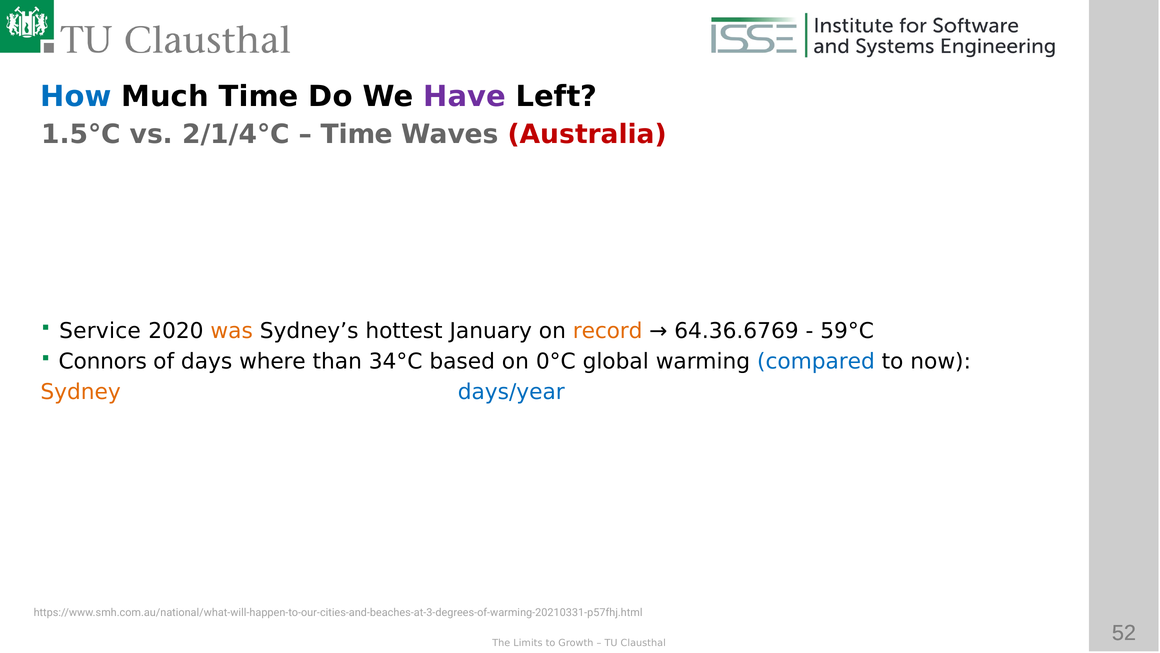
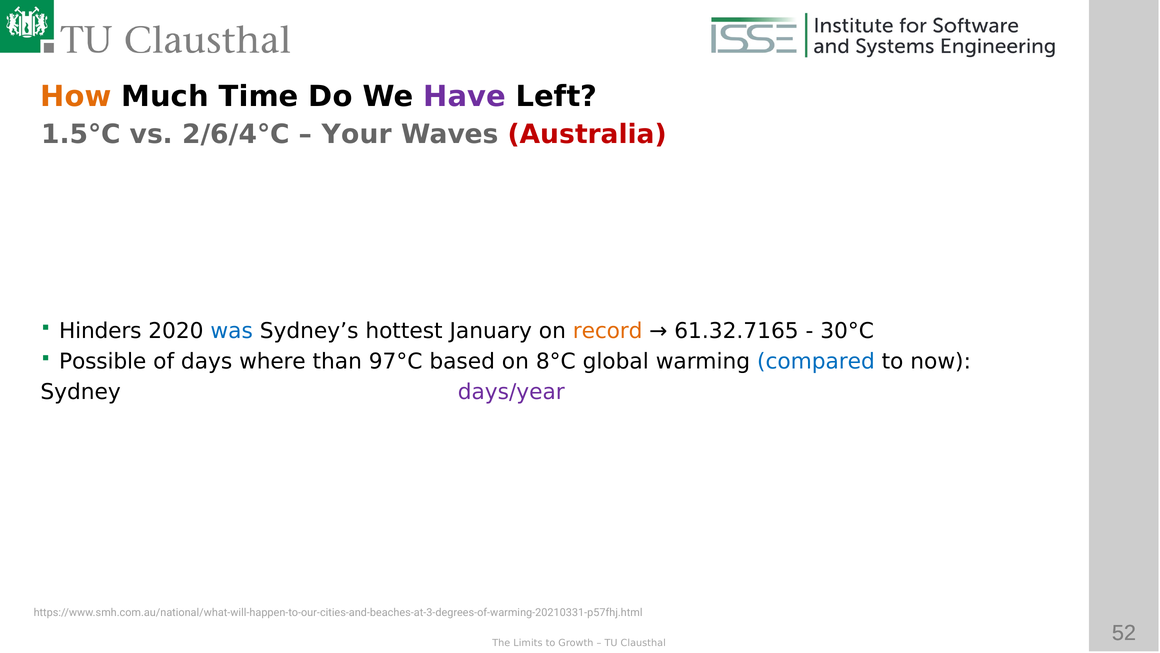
How colour: blue -> orange (76, 96)
2/1/4°C: 2/1/4°C -> 2/6/4°C (236, 134)
Time: Time -> Your (357, 134)
Service: Service -> Hinders (100, 331)
was colour: orange -> blue (232, 331)
64.36.6769: 64.36.6769 -> 61.32.7165 (736, 331)
59°C: 59°C -> 30°C (847, 331)
Connors: Connors -> Possible (103, 361)
34°C: 34°C -> 97°C (396, 361)
0°C: 0°C -> 8°C (556, 361)
Sydney colour: orange -> black (81, 392)
days/year colour: blue -> purple (511, 392)
